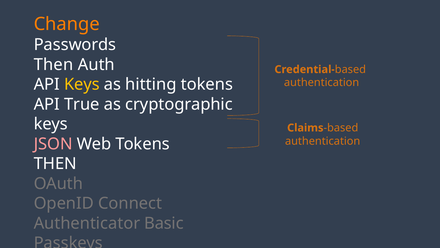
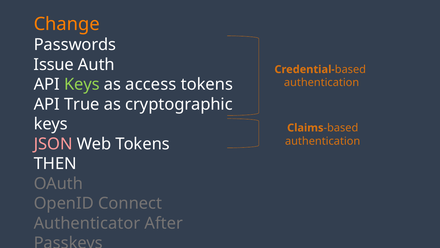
Then: Then -> Issue (54, 65)
Keys colour: yellow -> light green (82, 84)
hitting: hitting -> access (151, 84)
Basic: Basic -> After (164, 223)
